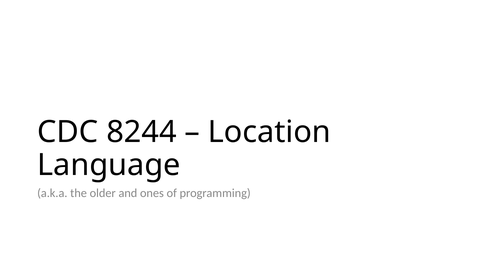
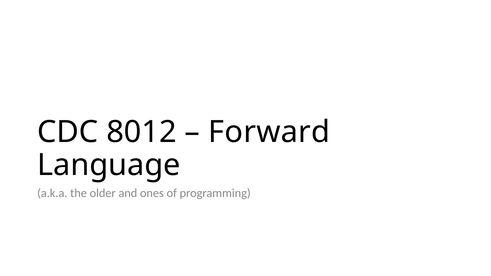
8244: 8244 -> 8012 (141, 132)
Location: Location -> Forward (269, 132)
